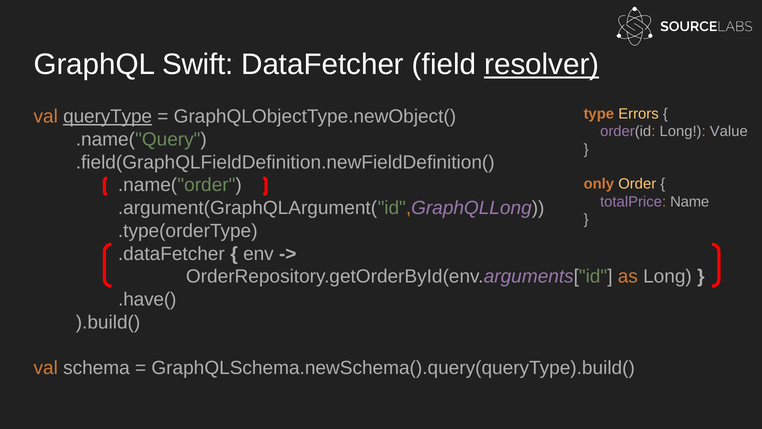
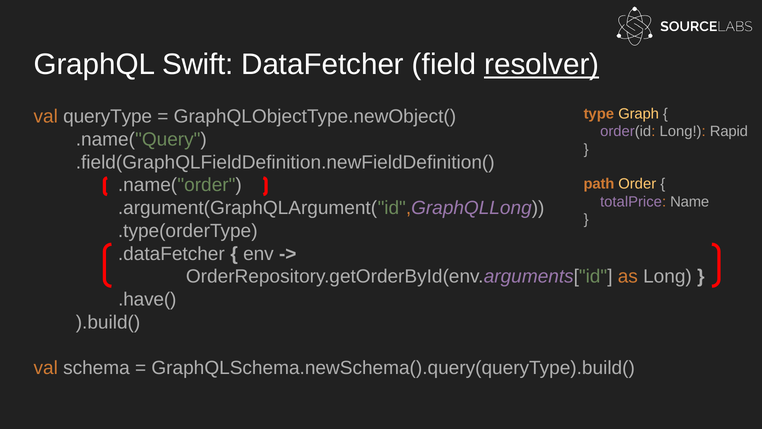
Errors: Errors -> Graph (639, 114)
queryType underline: present -> none (108, 116)
Value: Value -> Rapid (729, 131)
only: only -> path (599, 184)
